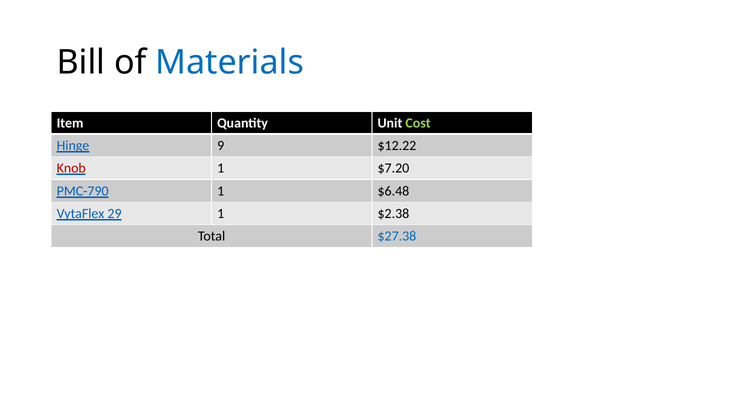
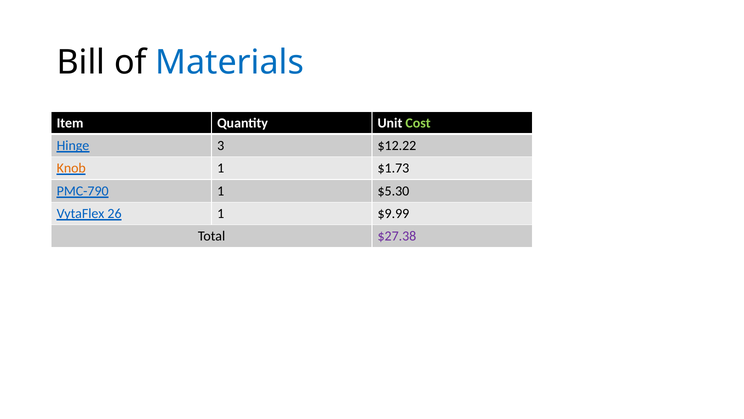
9: 9 -> 3 (221, 146)
Knob colour: red -> orange (71, 168)
$7.20: $7.20 -> $1.73 (393, 168)
$6.48: $6.48 -> $5.30 (393, 191)
29: 29 -> 26 (115, 213)
$2.38: $2.38 -> $9.99 (393, 213)
$27.38 colour: blue -> purple (397, 236)
